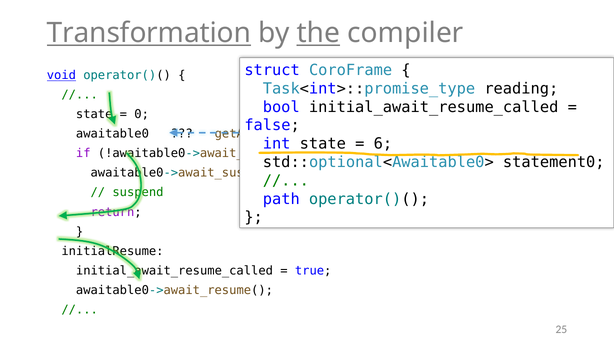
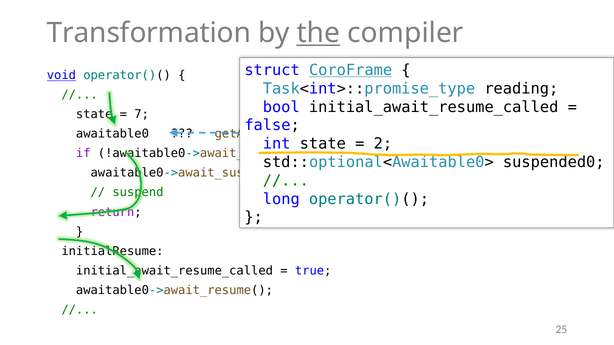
Transformation underline: present -> none (149, 33)
CoroFrame underline: none -> present (351, 70)
0: 0 -> 7 (142, 115)
6: 6 -> 2 (383, 144)
statement0: statement0 -> suspended0 (554, 162)
path: path -> long (281, 199)
